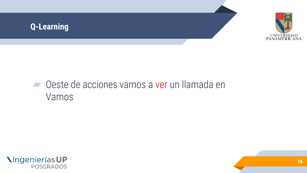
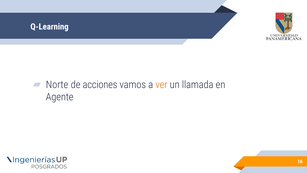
Oeste: Oeste -> Norte (57, 85)
ver colour: red -> orange (161, 85)
Vamos: Vamos -> Agente (60, 97)
